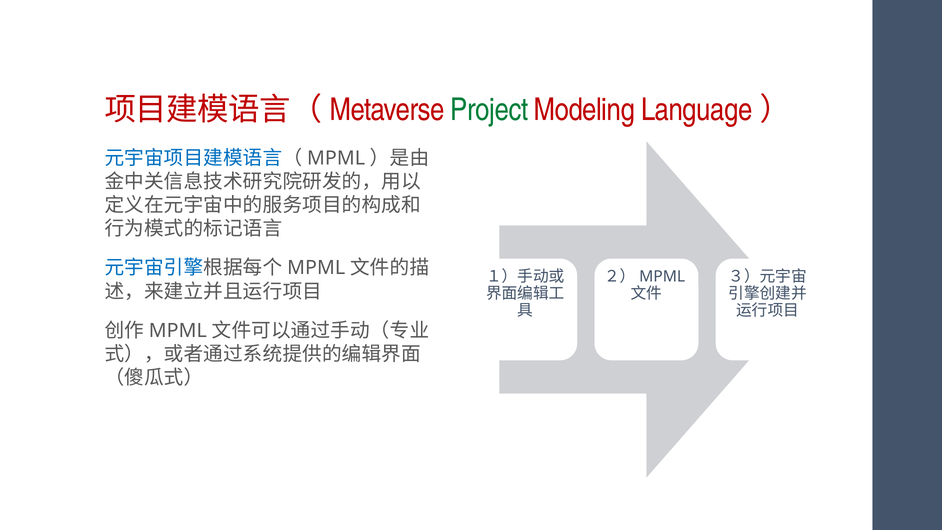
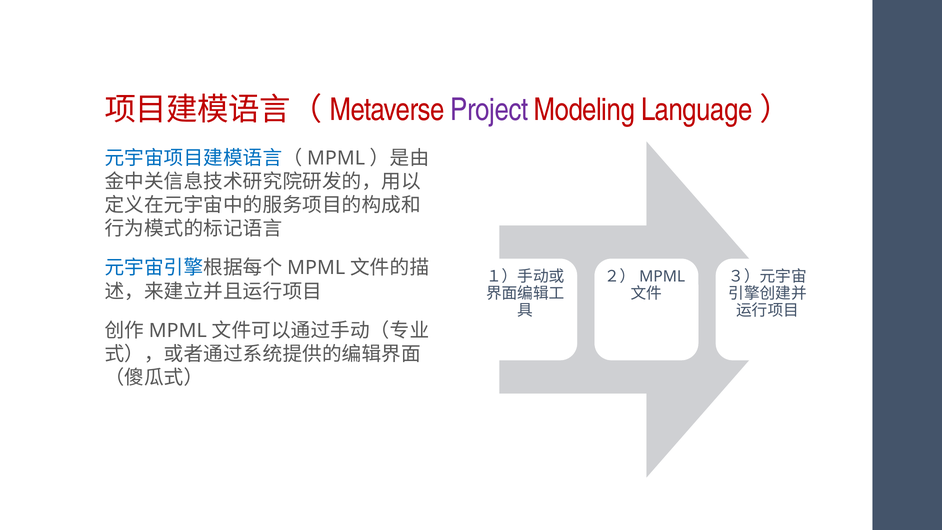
Project colour: green -> purple (489, 110)
